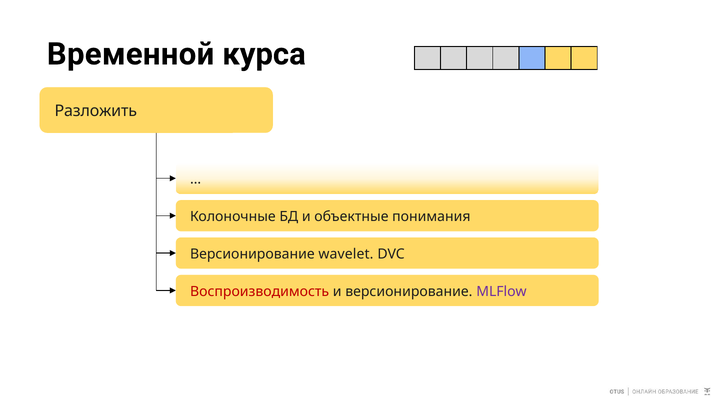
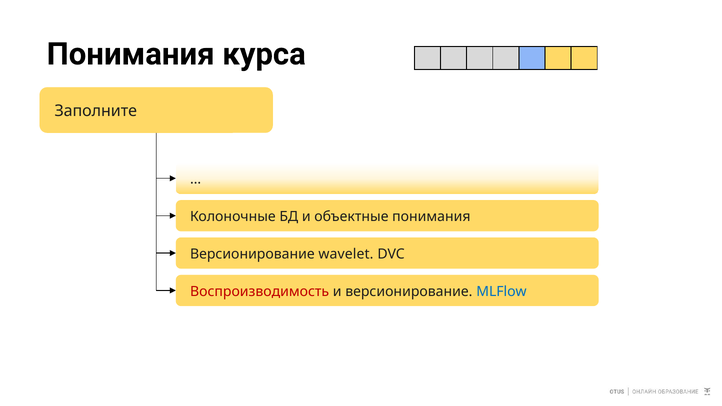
Временной: Временной -> Понимания (131, 54)
Разложить: Разложить -> Заполните (96, 111)
MLFlow colour: purple -> blue (501, 292)
